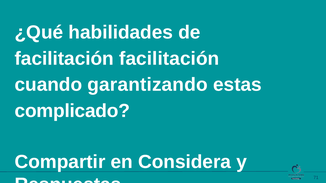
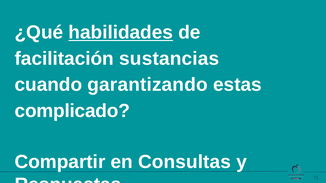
habilidades underline: none -> present (121, 32)
facilitación facilitación: facilitación -> sustancias (169, 59)
Considera: Considera -> Consultas (185, 162)
